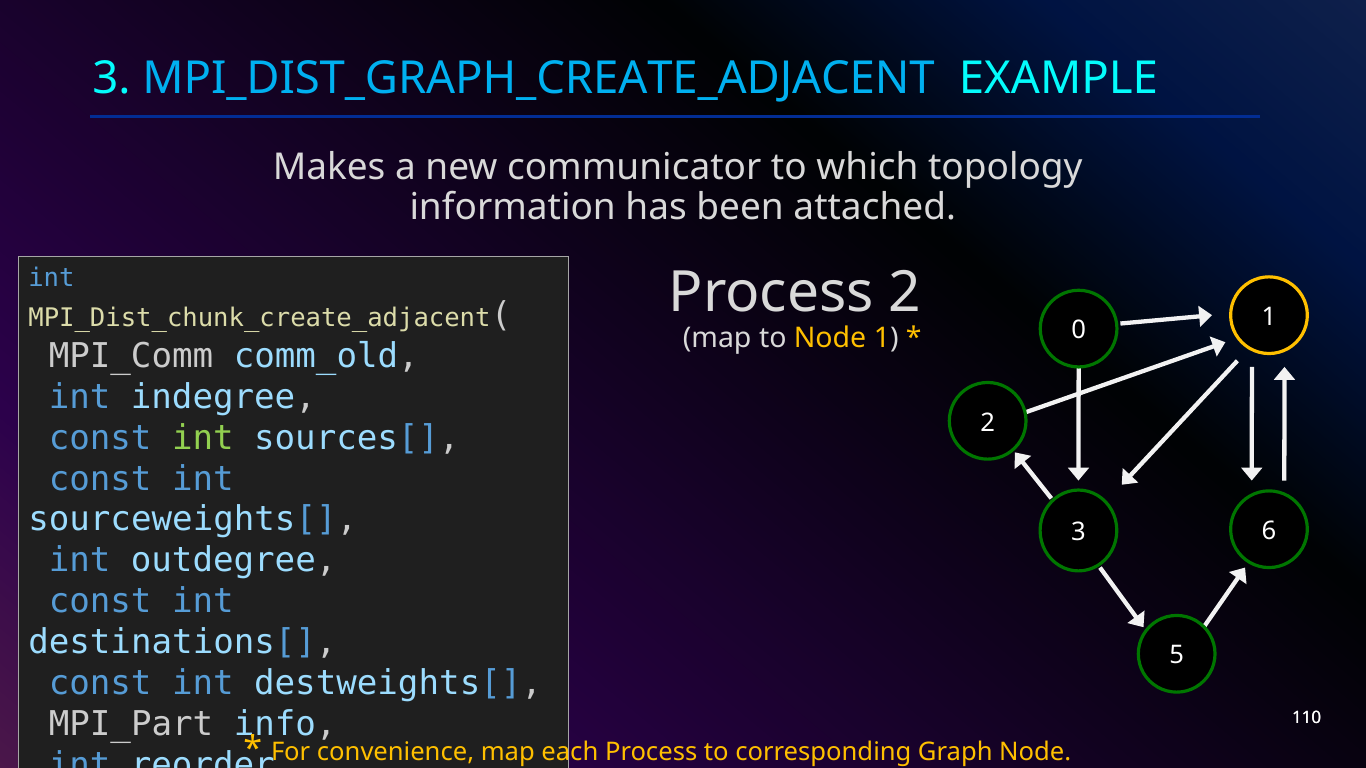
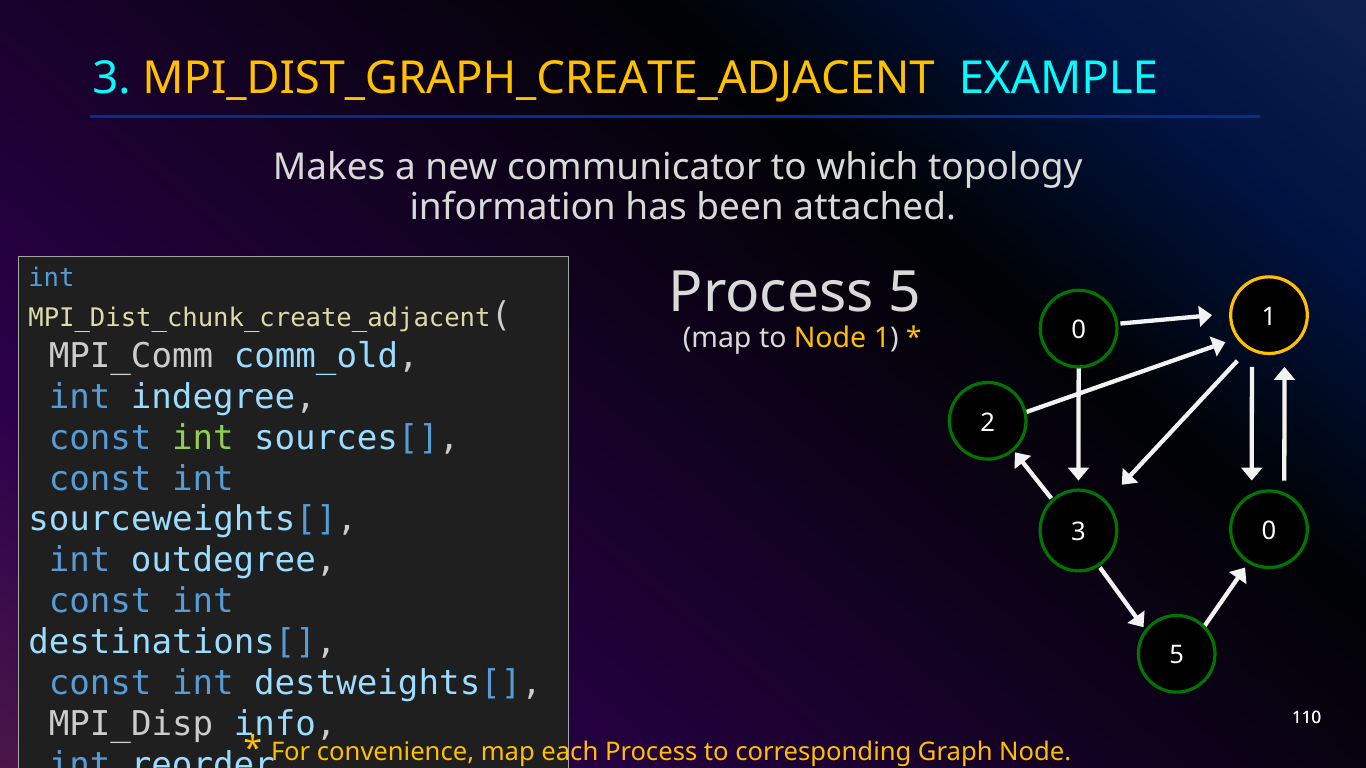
MPI_DIST_GRAPH_CREATE_ADJACENT colour: light blue -> yellow (539, 78)
Process 2: 2 -> 5 (905, 292)
3 6: 6 -> 0 (1269, 531)
MPI_Part: MPI_Part -> MPI_Disp (131, 725)
